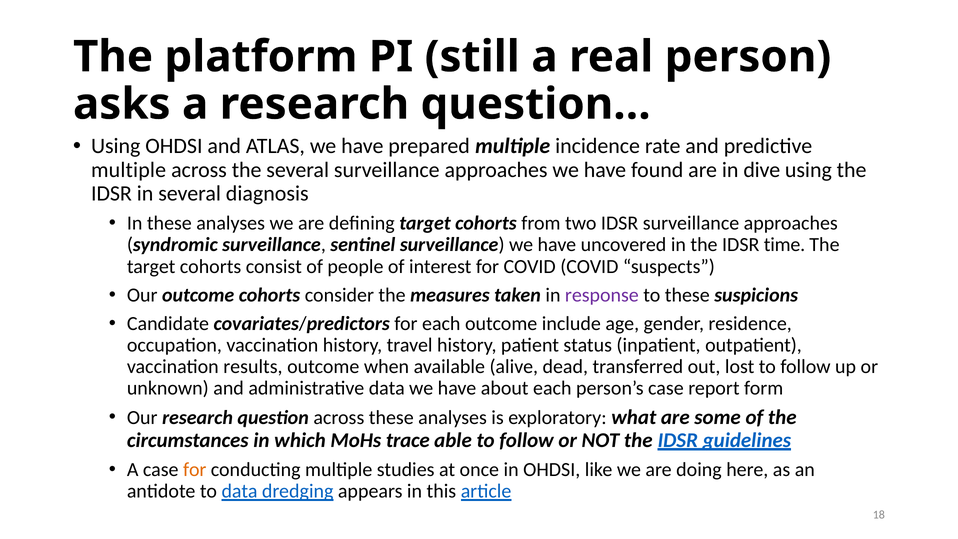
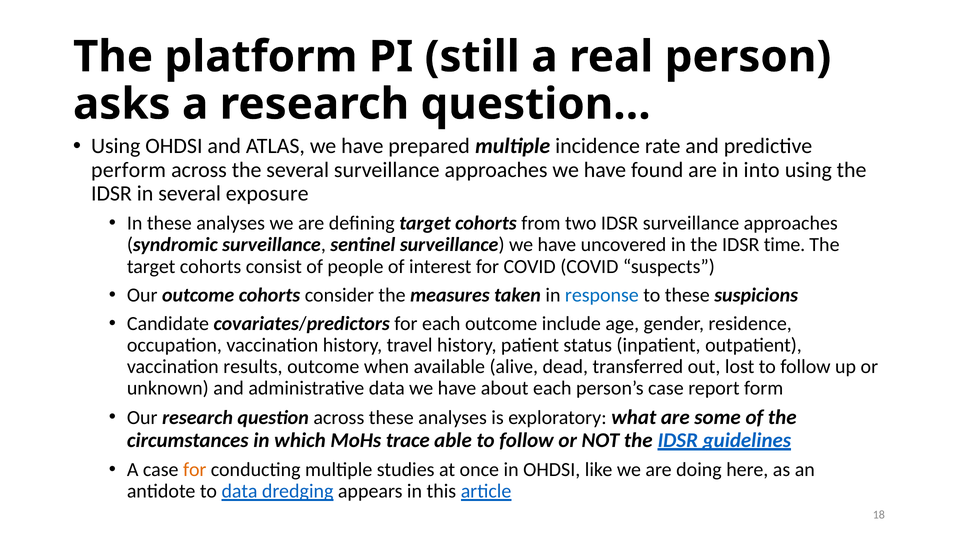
multiple: multiple -> perform (129, 170)
dive: dive -> into (762, 170)
diagnosis: diagnosis -> exposure (267, 194)
response colour: purple -> blue (602, 295)
